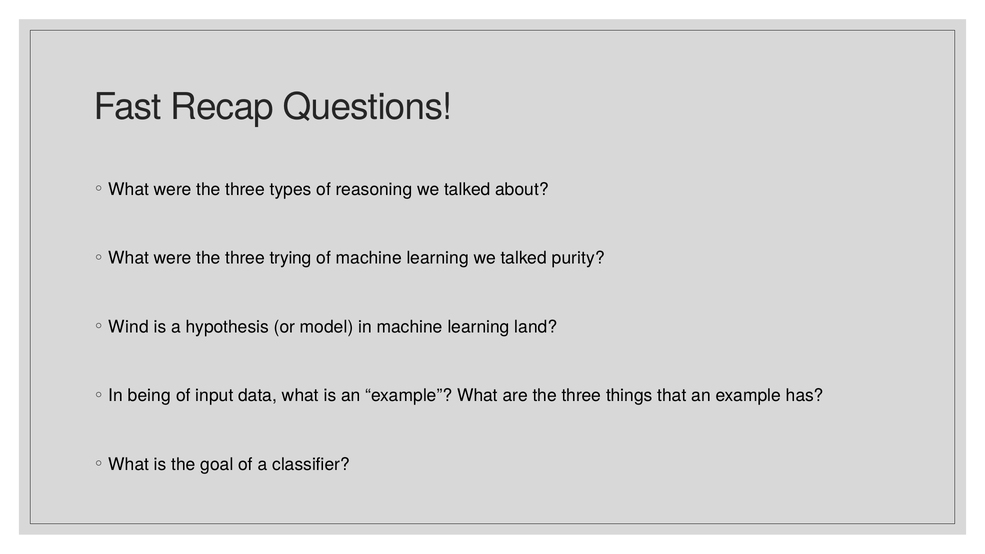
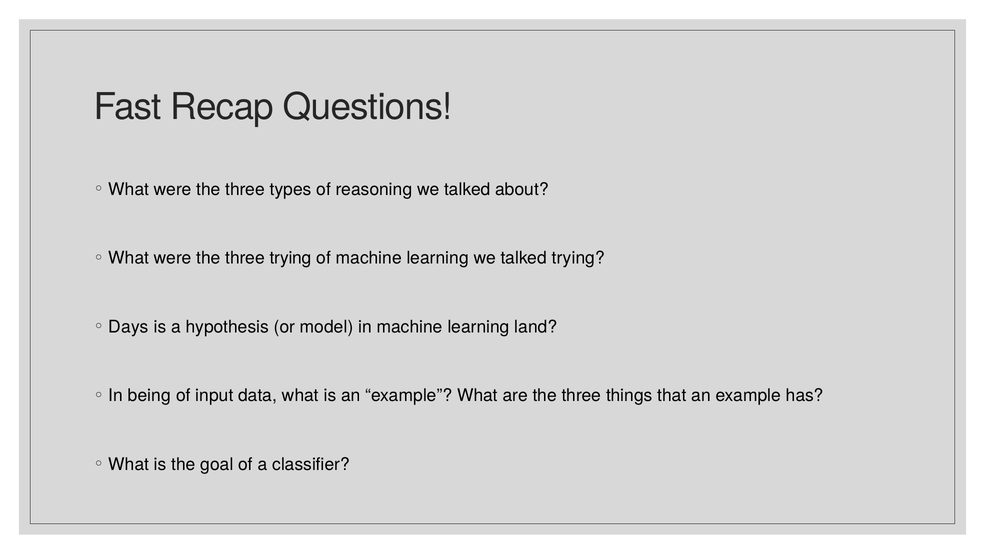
talked purity: purity -> trying (578, 258)
Wind: Wind -> Days (129, 327)
